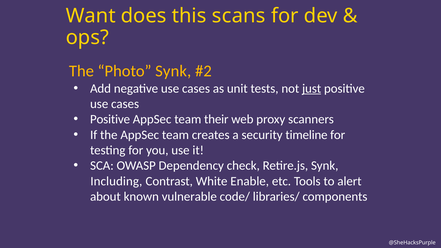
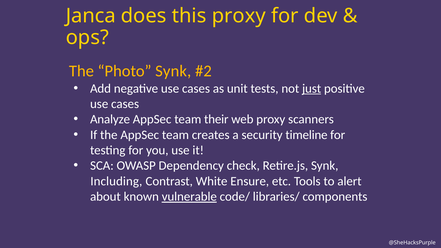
Want: Want -> Janca (91, 16)
this scans: scans -> proxy (239, 16)
Positive: Positive -> Analyze (110, 119)
Enable: Enable -> Ensure (250, 181)
vulnerable underline: none -> present (189, 197)
